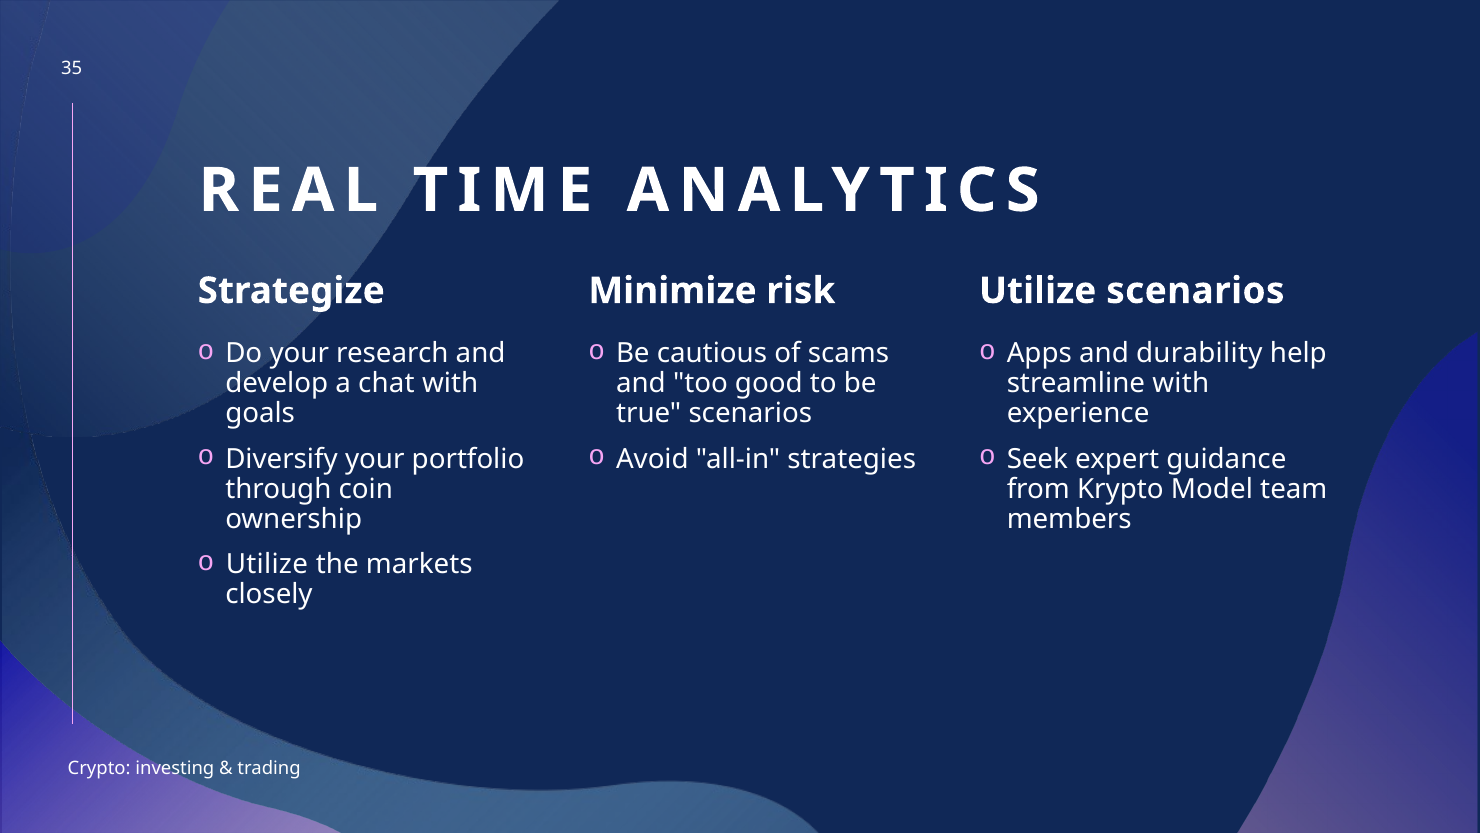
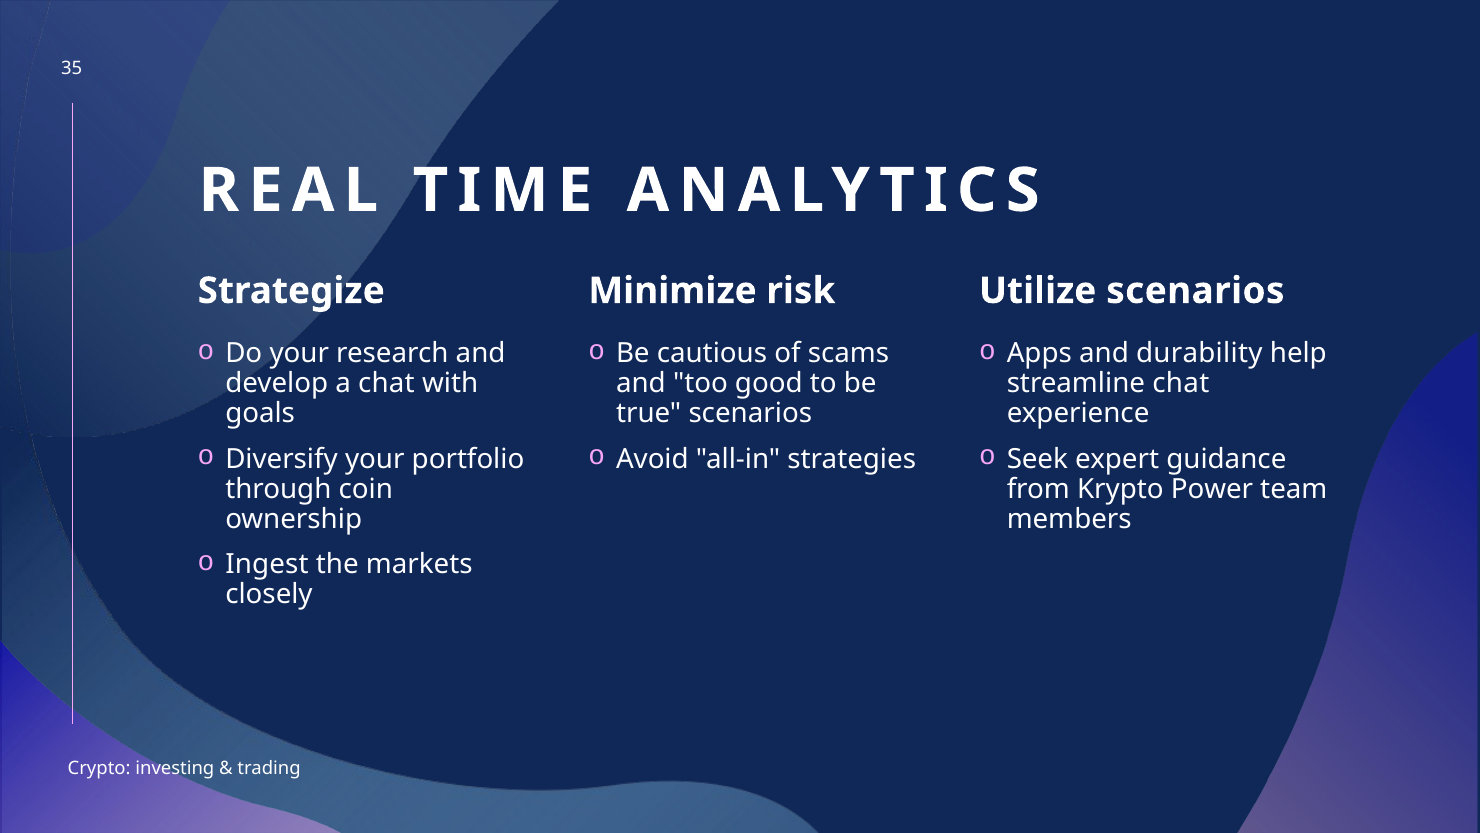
streamline with: with -> chat (1181, 383)
Model: Model -> Power (1212, 489)
Utilize: Utilize -> Ingest (267, 564)
